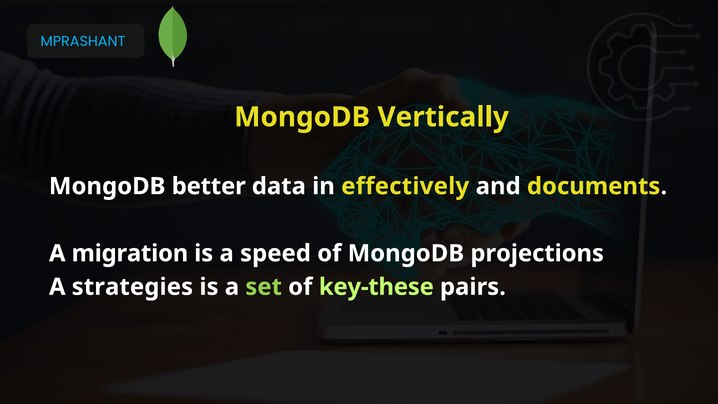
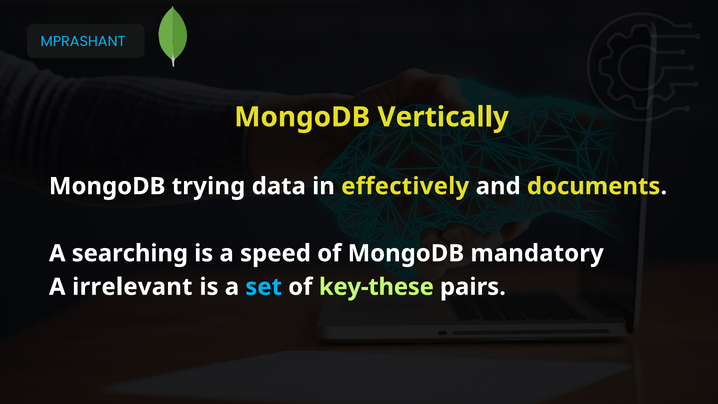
better: better -> trying (209, 186)
migration: migration -> searching (130, 253)
projections: projections -> mandatory (537, 253)
strategies: strategies -> irrelevant (132, 287)
set colour: light green -> light blue (264, 287)
